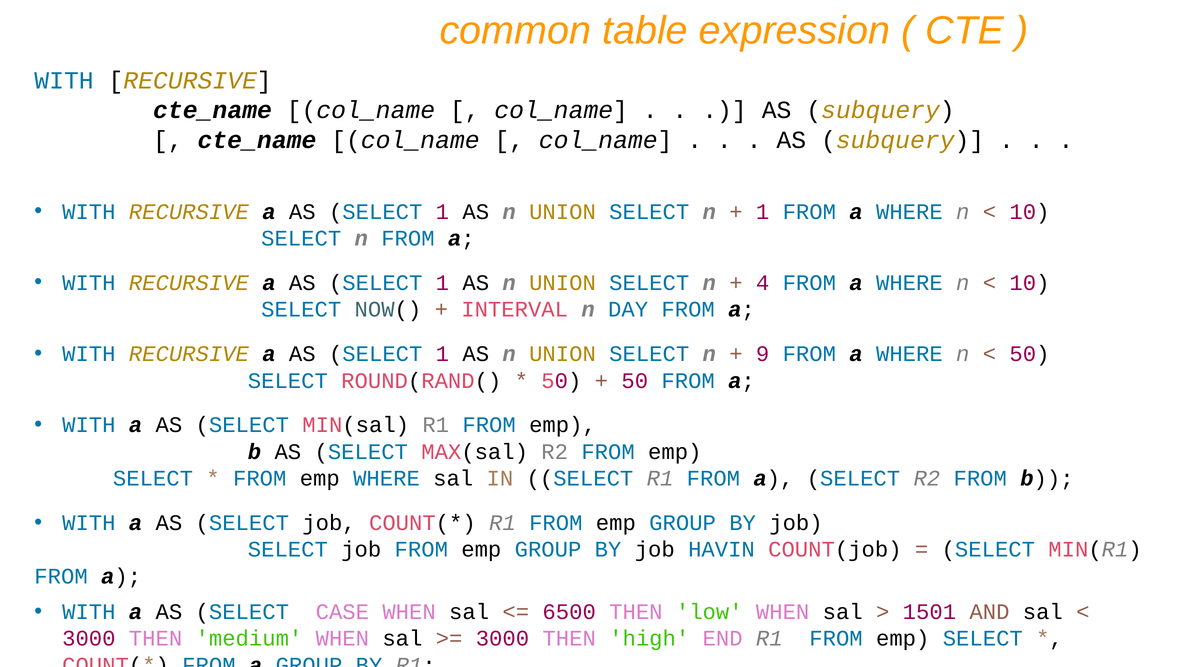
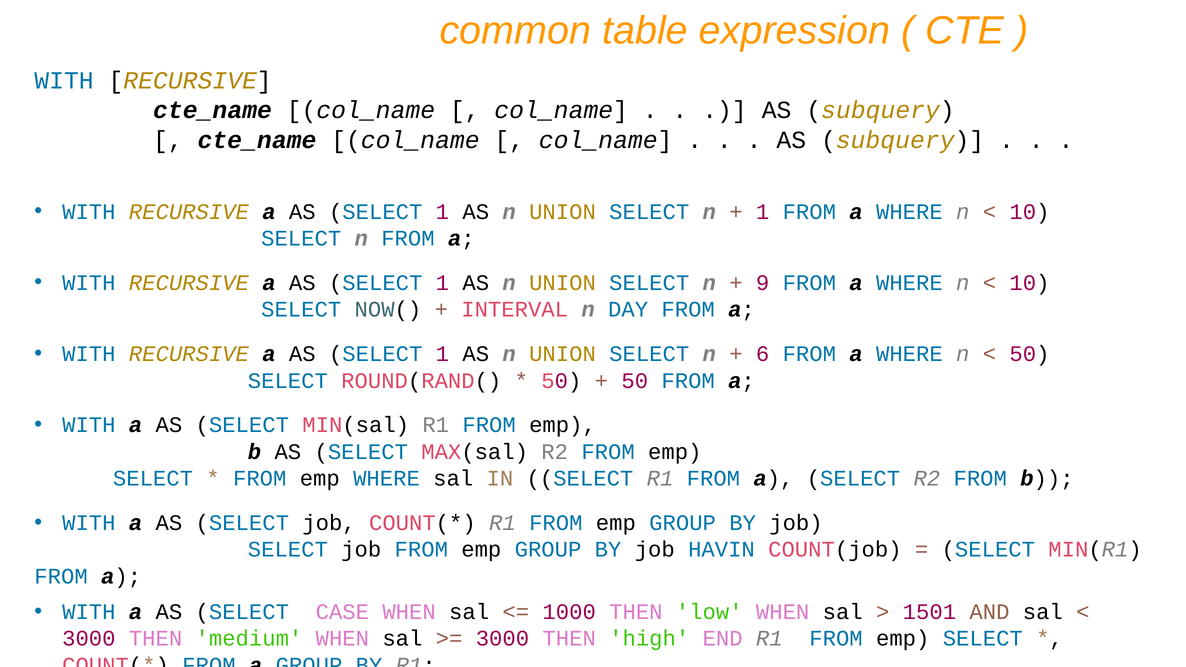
4: 4 -> 9 (763, 283)
9: 9 -> 6 (763, 354)
6500: 6500 -> 1000 (569, 612)
